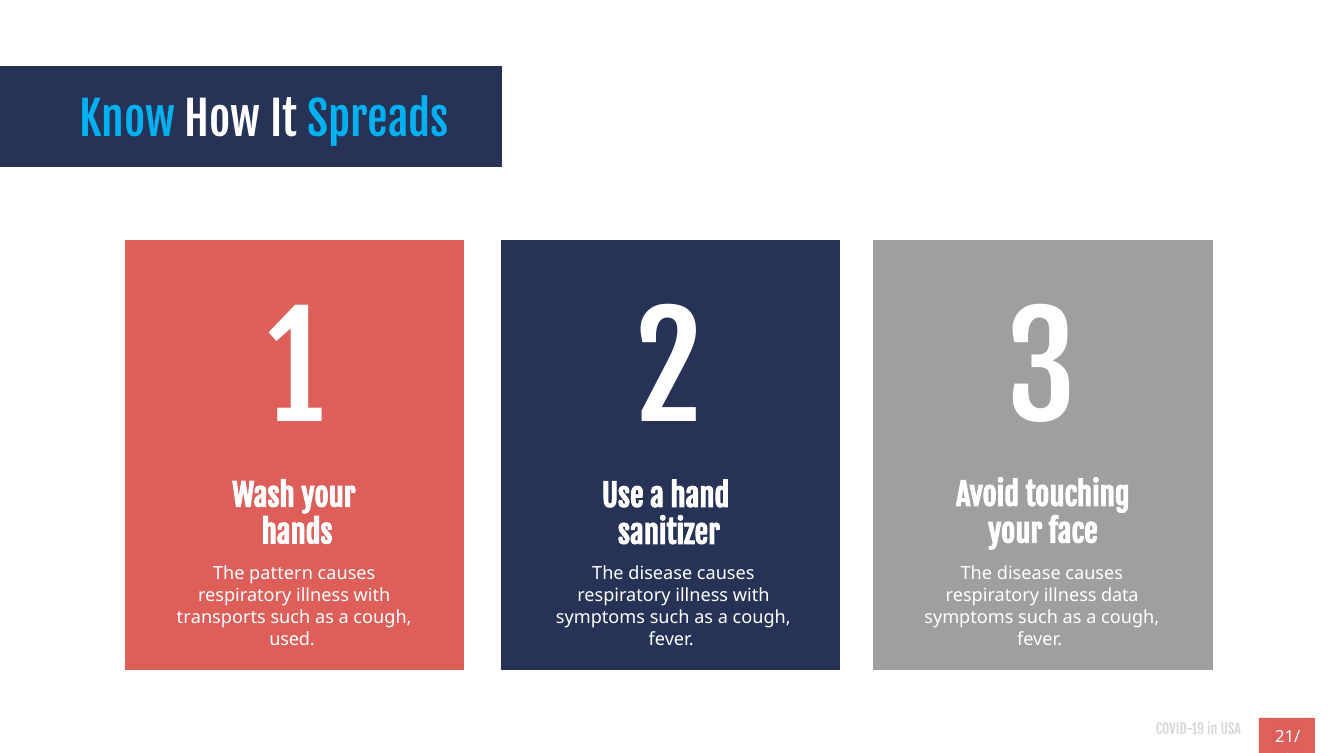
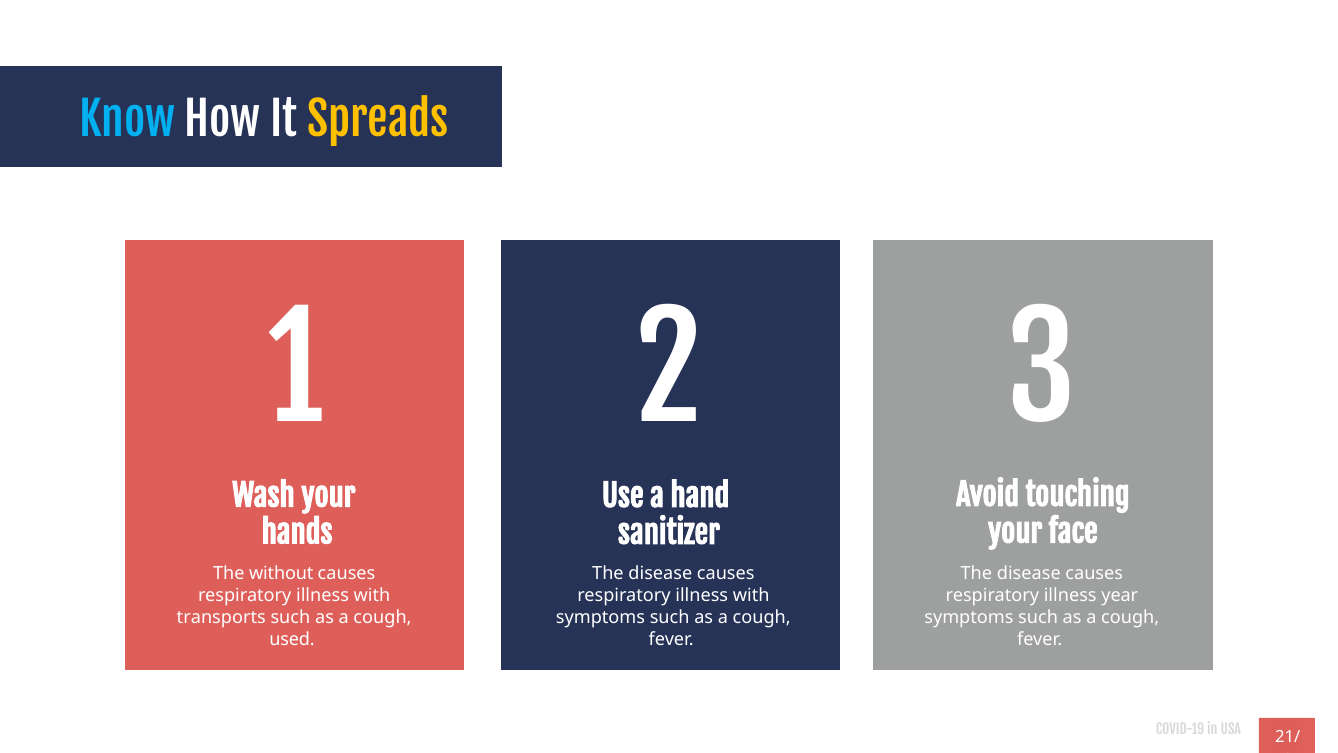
Spreads colour: light blue -> yellow (378, 122)
pattern: pattern -> without (281, 574)
data: data -> year (1120, 595)
